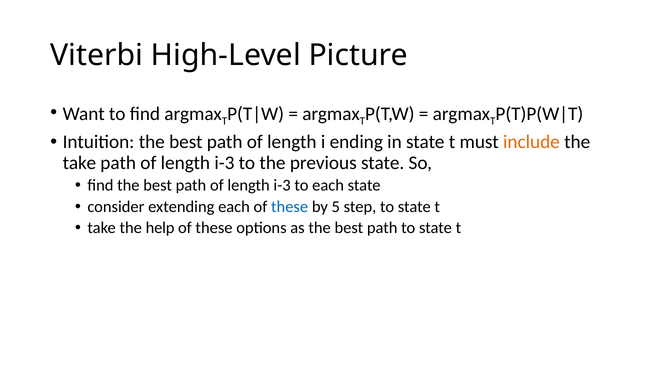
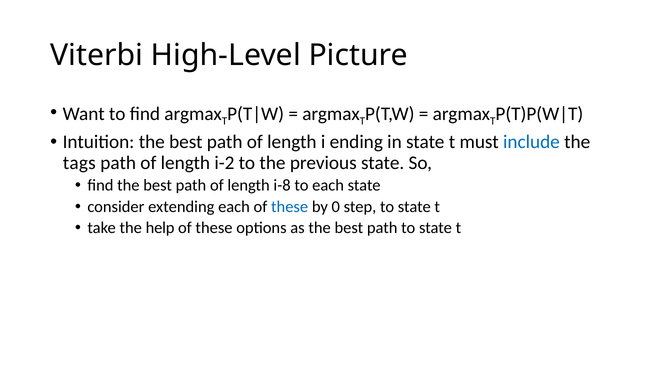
include colour: orange -> blue (531, 142)
take: take -> tags (79, 163)
i-3: i-3 -> i-2 (224, 163)
i-3: i-3 -> i-8 (282, 186)
5: 5 -> 0 (336, 207)
